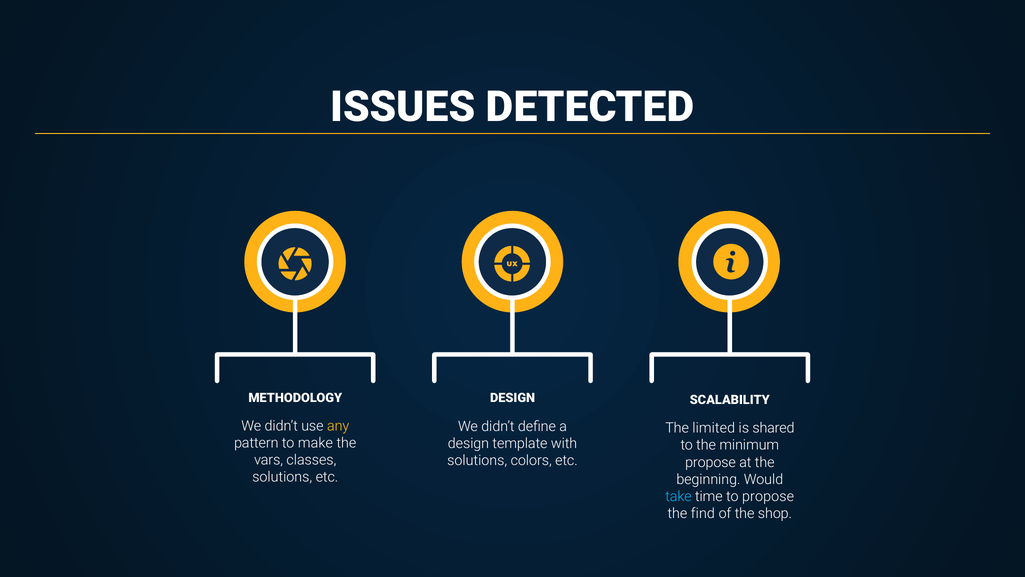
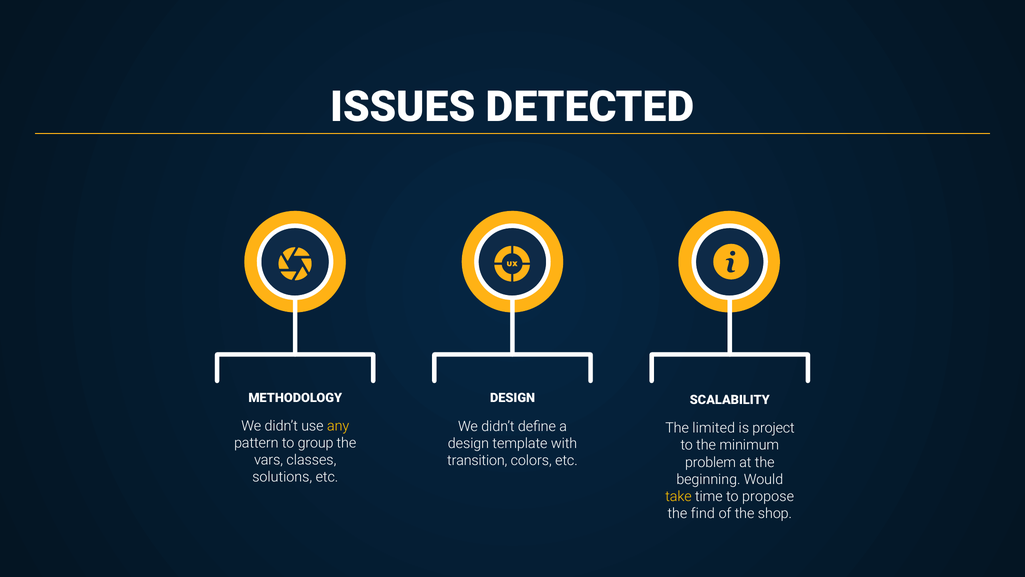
shared: shared -> project (773, 428)
make: make -> group (316, 443)
solutions: solutions -> transition (477, 460)
propose: propose -> problem (711, 462)
take colour: light blue -> yellow (679, 496)
